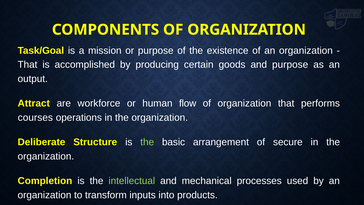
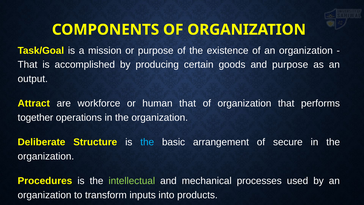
human flow: flow -> that (188, 103)
courses: courses -> together (35, 117)
the colour: light green -> light blue (147, 142)
Completion: Completion -> Procedures (45, 181)
